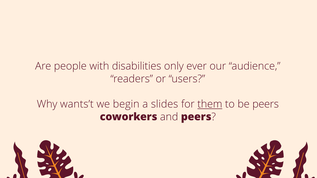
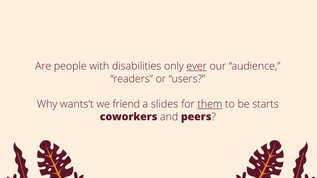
ever underline: none -> present (197, 66)
begin: begin -> friend (126, 104)
be peers: peers -> starts (266, 104)
